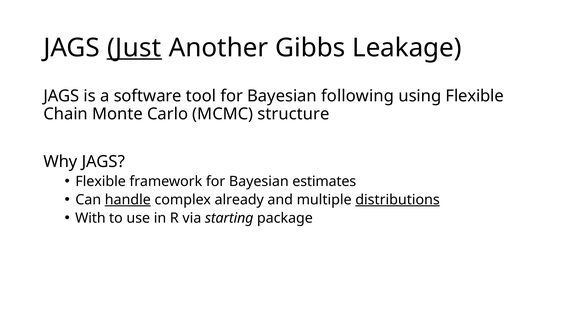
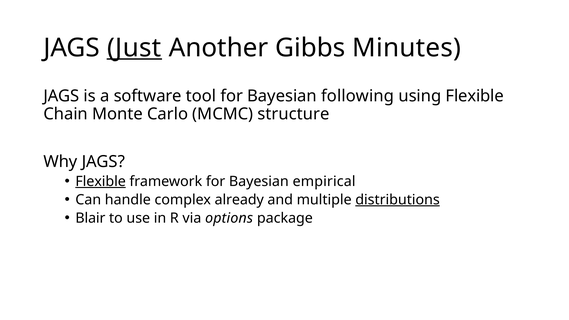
Leakage: Leakage -> Minutes (407, 48)
Flexible underline: none -> present (101, 181)
estimates: estimates -> empirical (324, 181)
handle underline: present -> none (128, 200)
With: With -> Blair (90, 218)
starting: starting -> options (229, 218)
